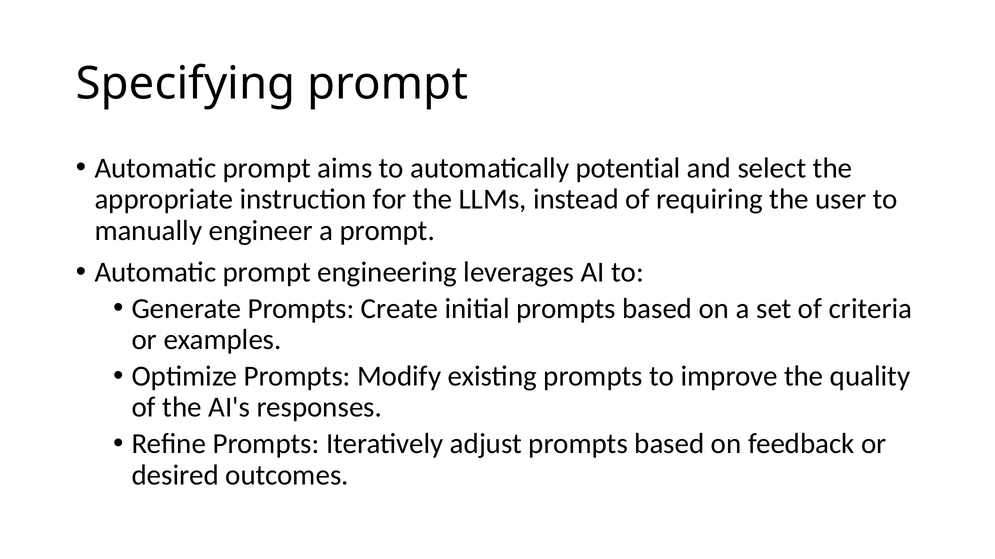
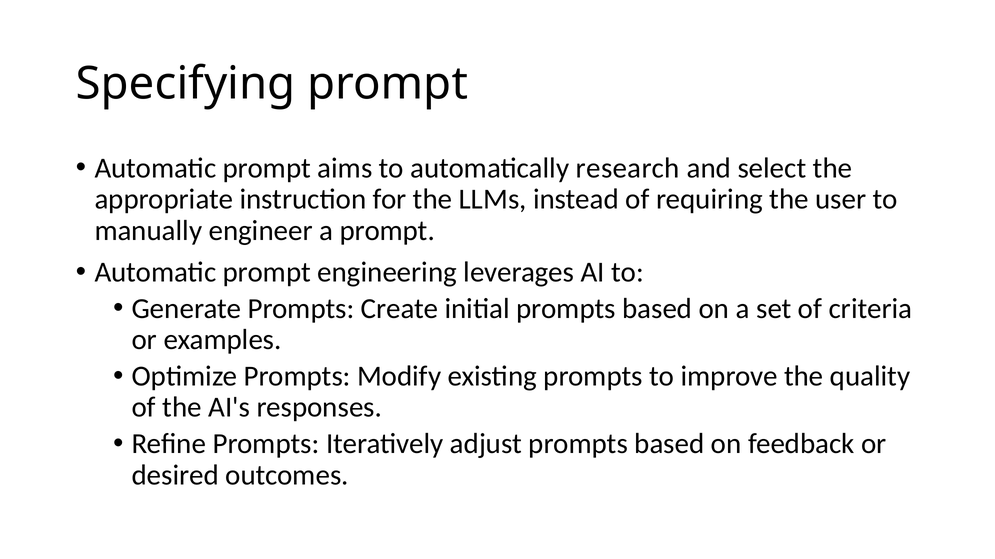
potential: potential -> research (628, 168)
